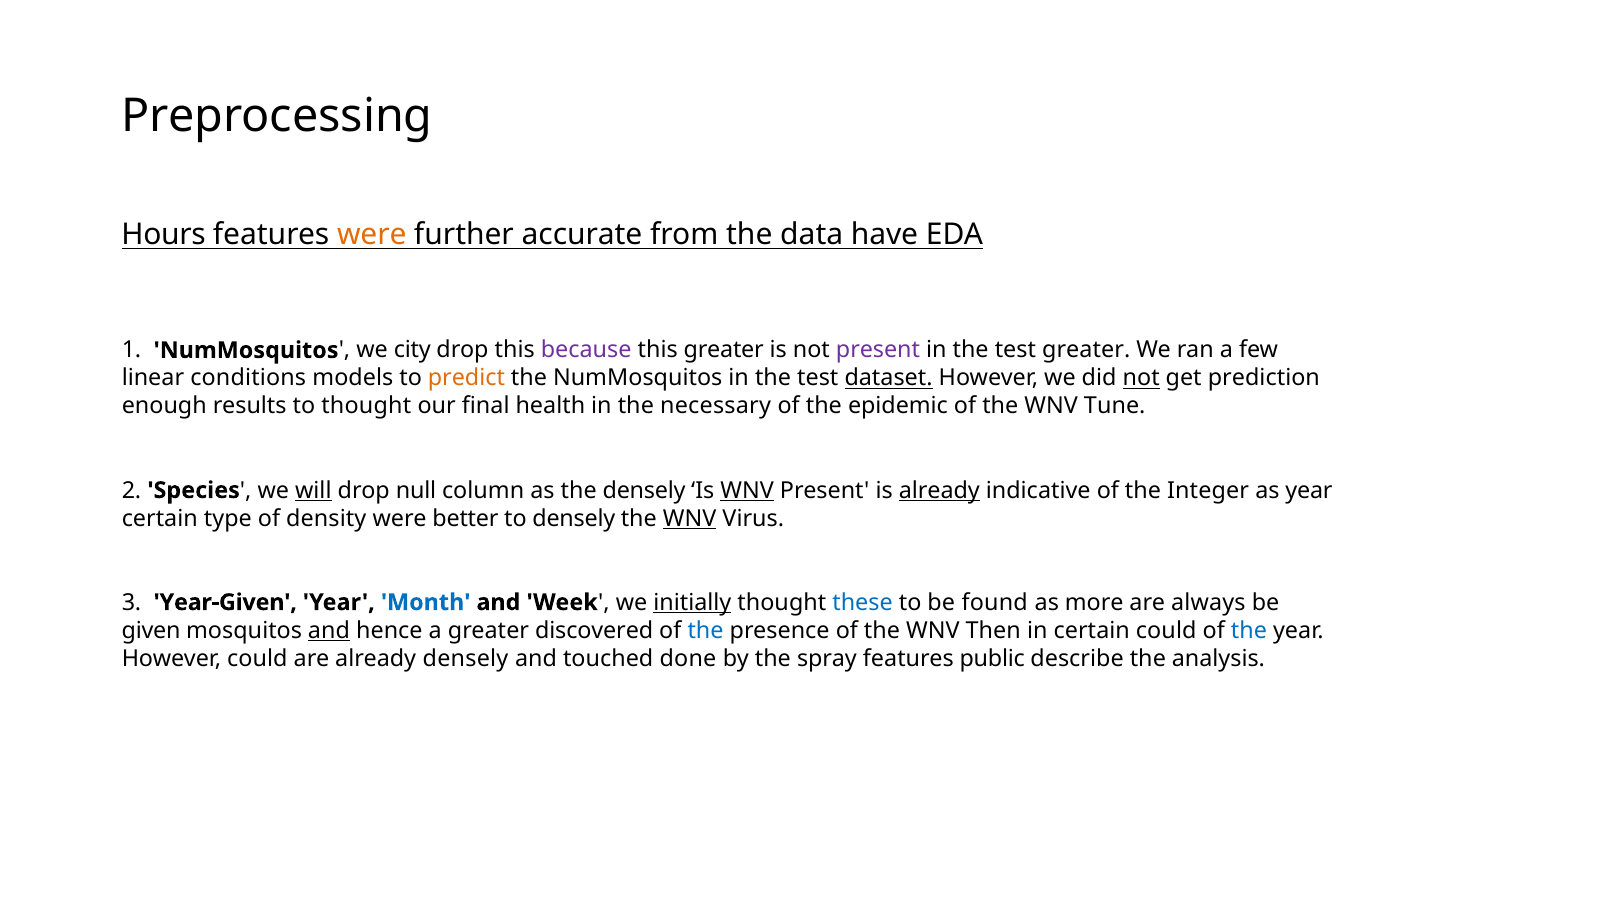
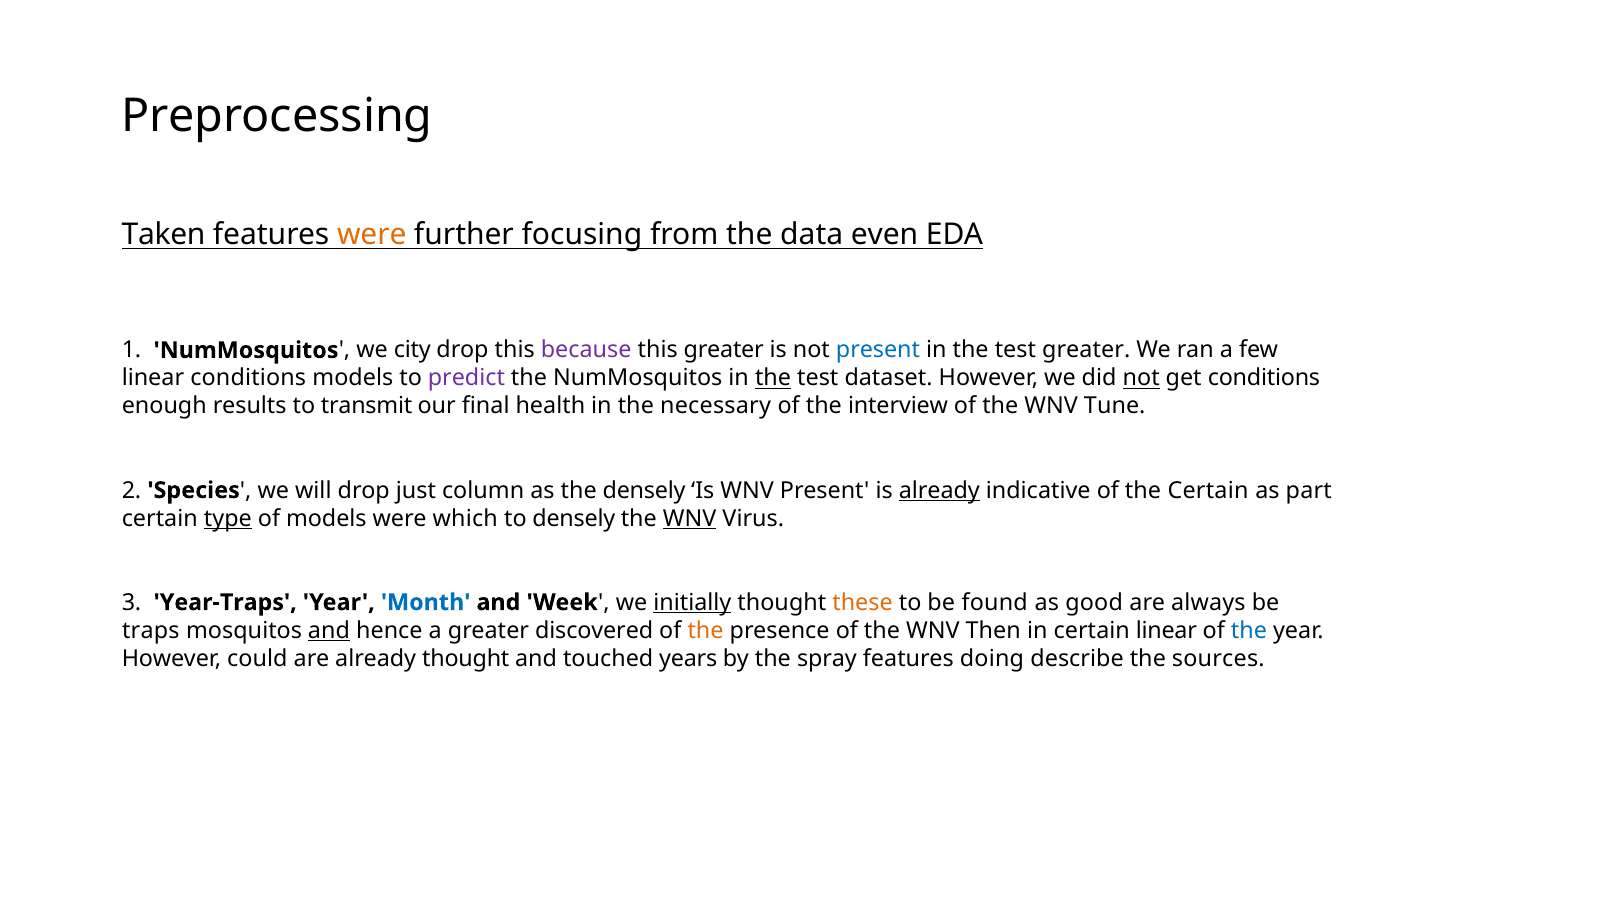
Hours: Hours -> Taken (164, 235)
accurate: accurate -> focusing (582, 235)
have: have -> even (885, 235)
present colour: purple -> blue (878, 350)
predict colour: orange -> purple (466, 378)
the underline: none -> present (773, 378)
dataset underline: present -> none (889, 378)
get prediction: prediction -> conditions (1264, 378)
to thought: thought -> transmit (367, 406)
epidemic: epidemic -> interview (898, 406)
will underline: present -> none (313, 490)
null: null -> just (416, 490)
WNV underline: present -> none (747, 490)
the Integer: Integer -> Certain (1208, 490)
as year: year -> part (1309, 490)
type underline: none -> present (228, 518)
of density: density -> models (326, 518)
better: better -> which (465, 518)
Year-Given: Year-Given -> Year-Traps (225, 602)
these colour: blue -> orange (863, 602)
more: more -> good (1094, 602)
given: given -> traps (151, 630)
the colour: blue -> orange (705, 630)
certain could: could -> linear (1166, 630)
already densely: densely -> thought (466, 658)
done: done -> years (688, 658)
public: public -> doing (992, 658)
analysis: analysis -> sources (1218, 658)
